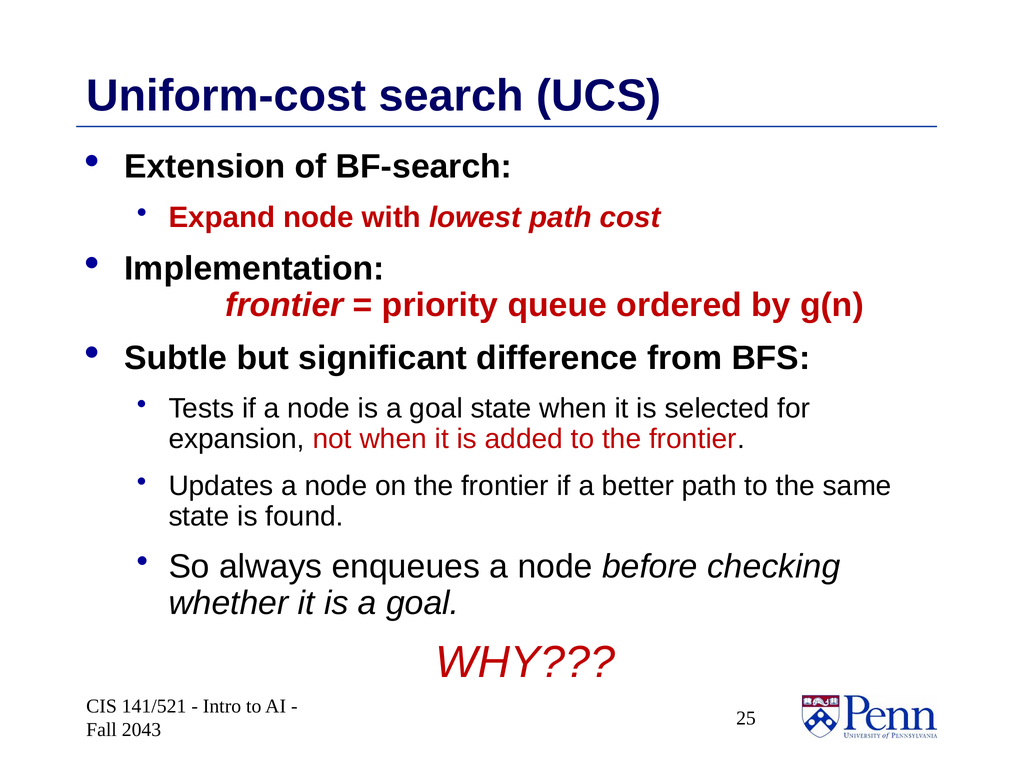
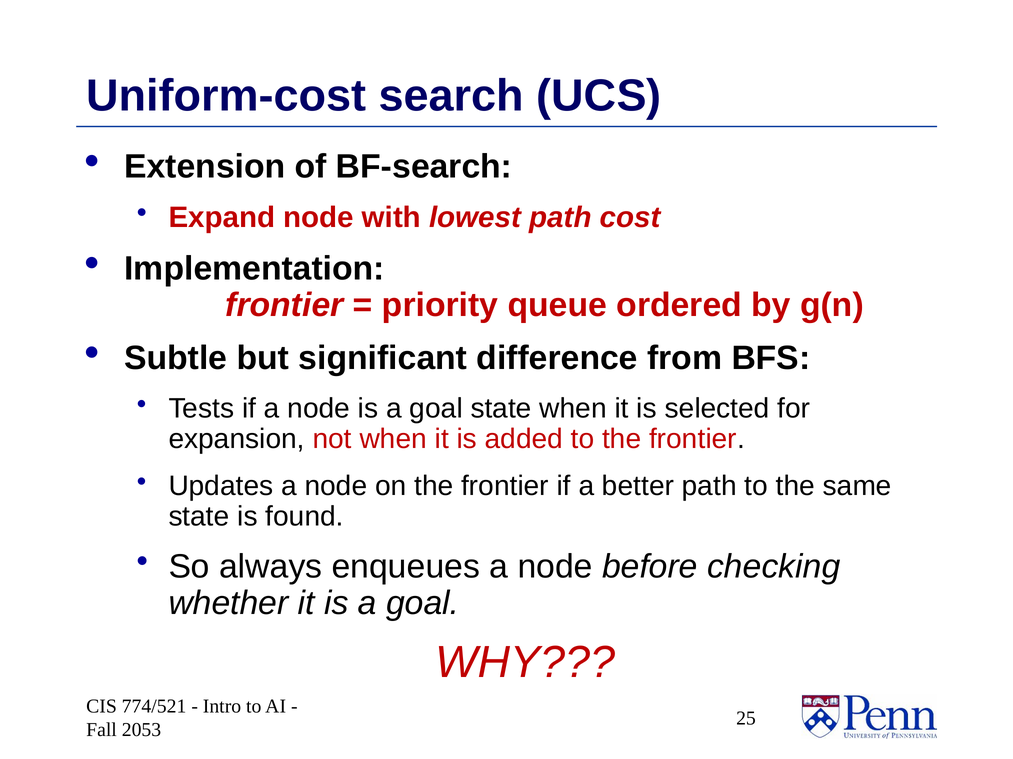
141/521: 141/521 -> 774/521 (154, 707)
2043: 2043 -> 2053 (141, 731)
